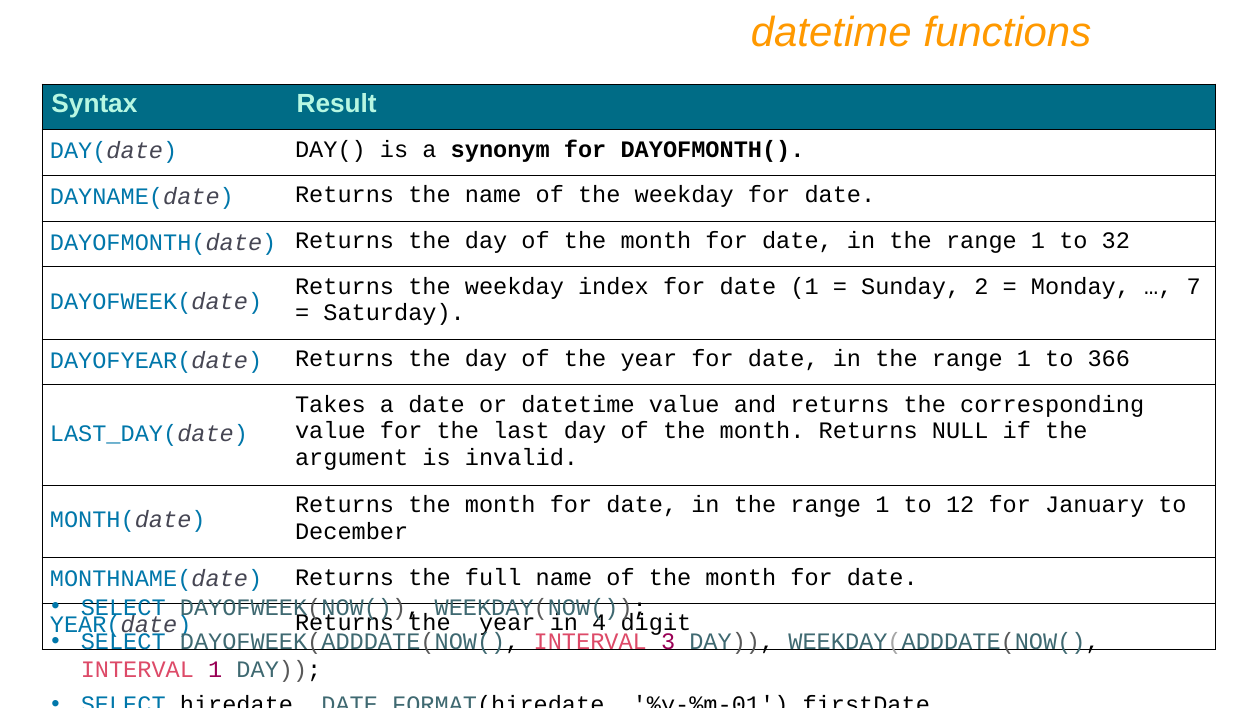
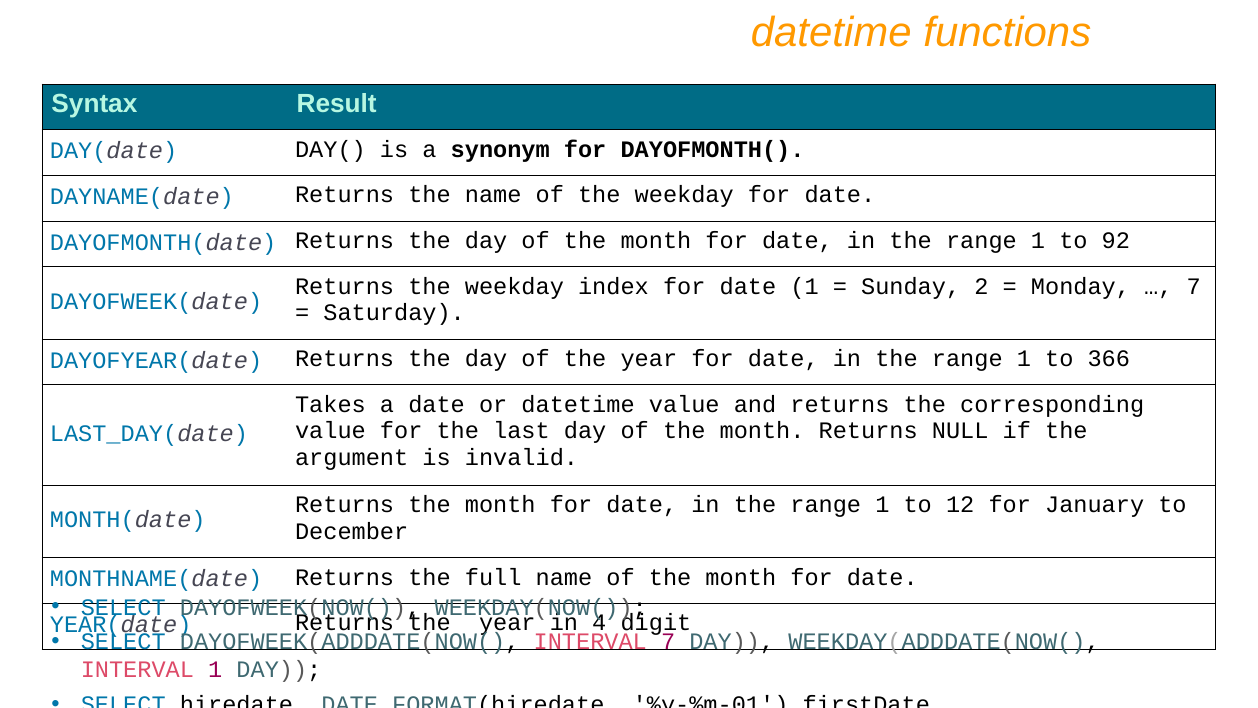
32: 32 -> 92 (1116, 241)
INTERVAL 3: 3 -> 7 (668, 641)
